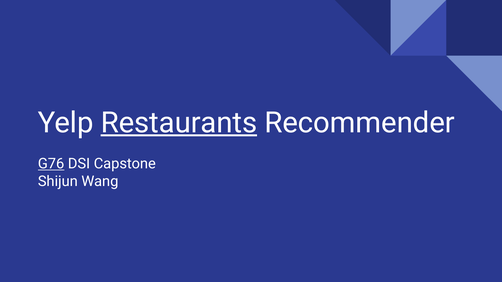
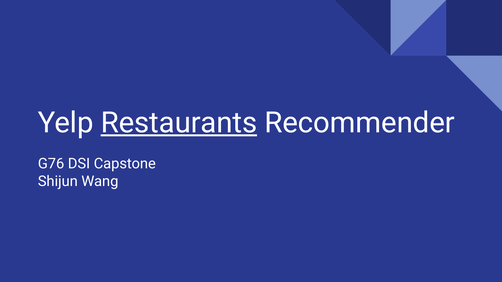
G76 underline: present -> none (51, 164)
